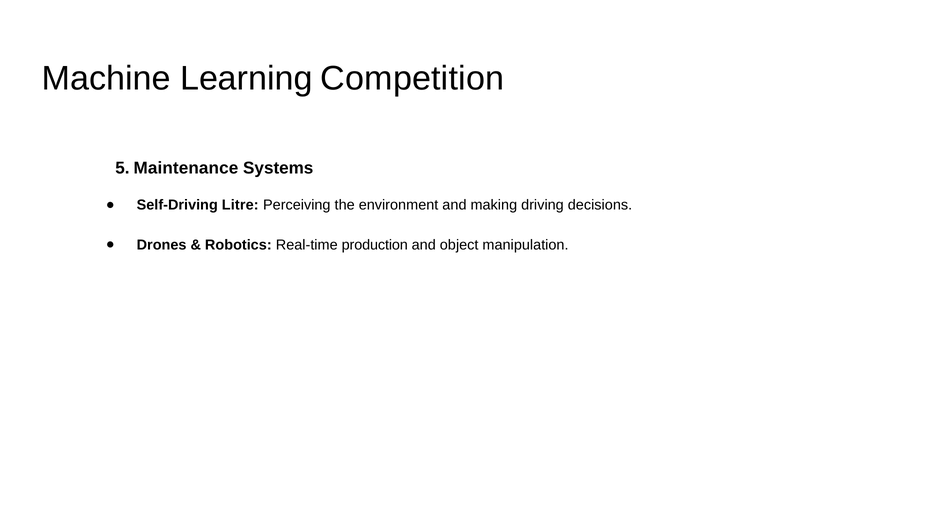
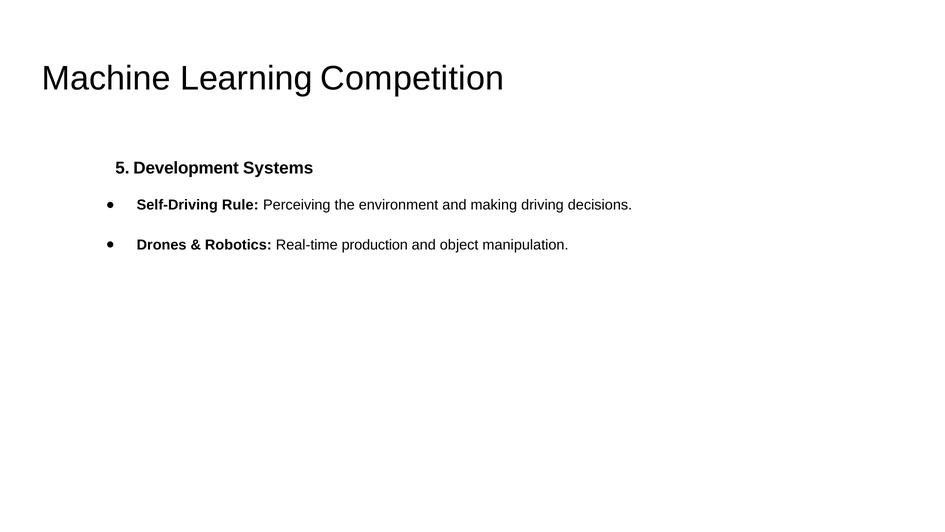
Maintenance: Maintenance -> Development (186, 168)
Litre: Litre -> Rule (240, 205)
